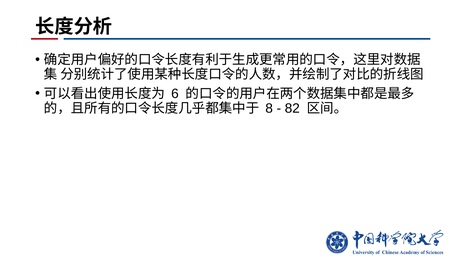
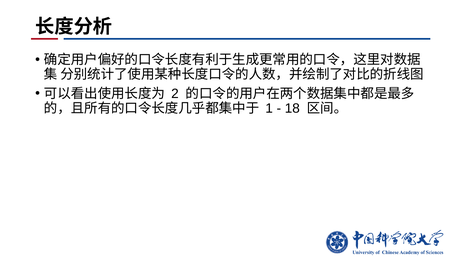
6: 6 -> 2 (175, 94)
8: 8 -> 1 (269, 108)
82: 82 -> 18 (292, 108)
